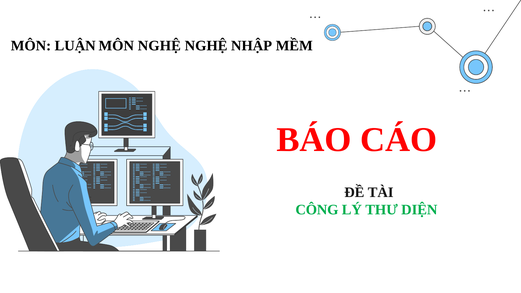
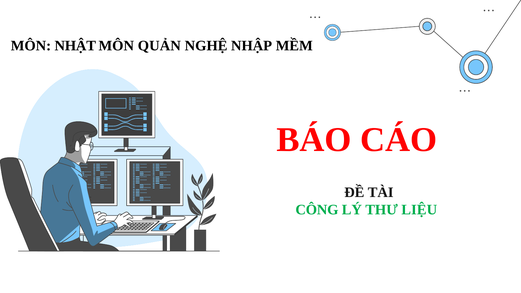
LUẬN: LUẬN -> NHẬT (75, 46)
MÔN NGHỆ: NGHỆ -> QUẢN (159, 46)
DIỆN: DIỆN -> LIỆU (419, 210)
